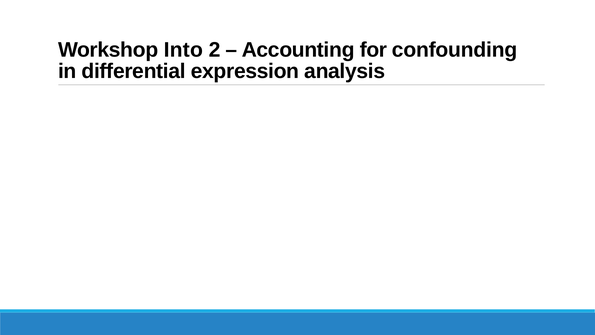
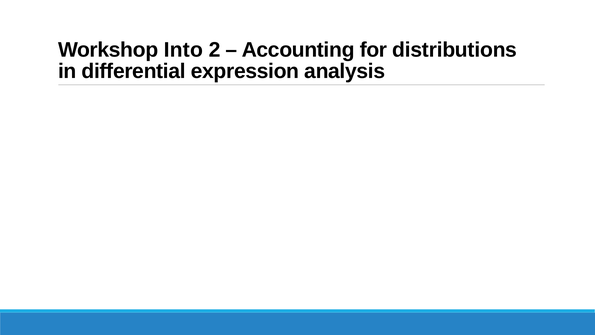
confounding: confounding -> distributions (455, 50)
